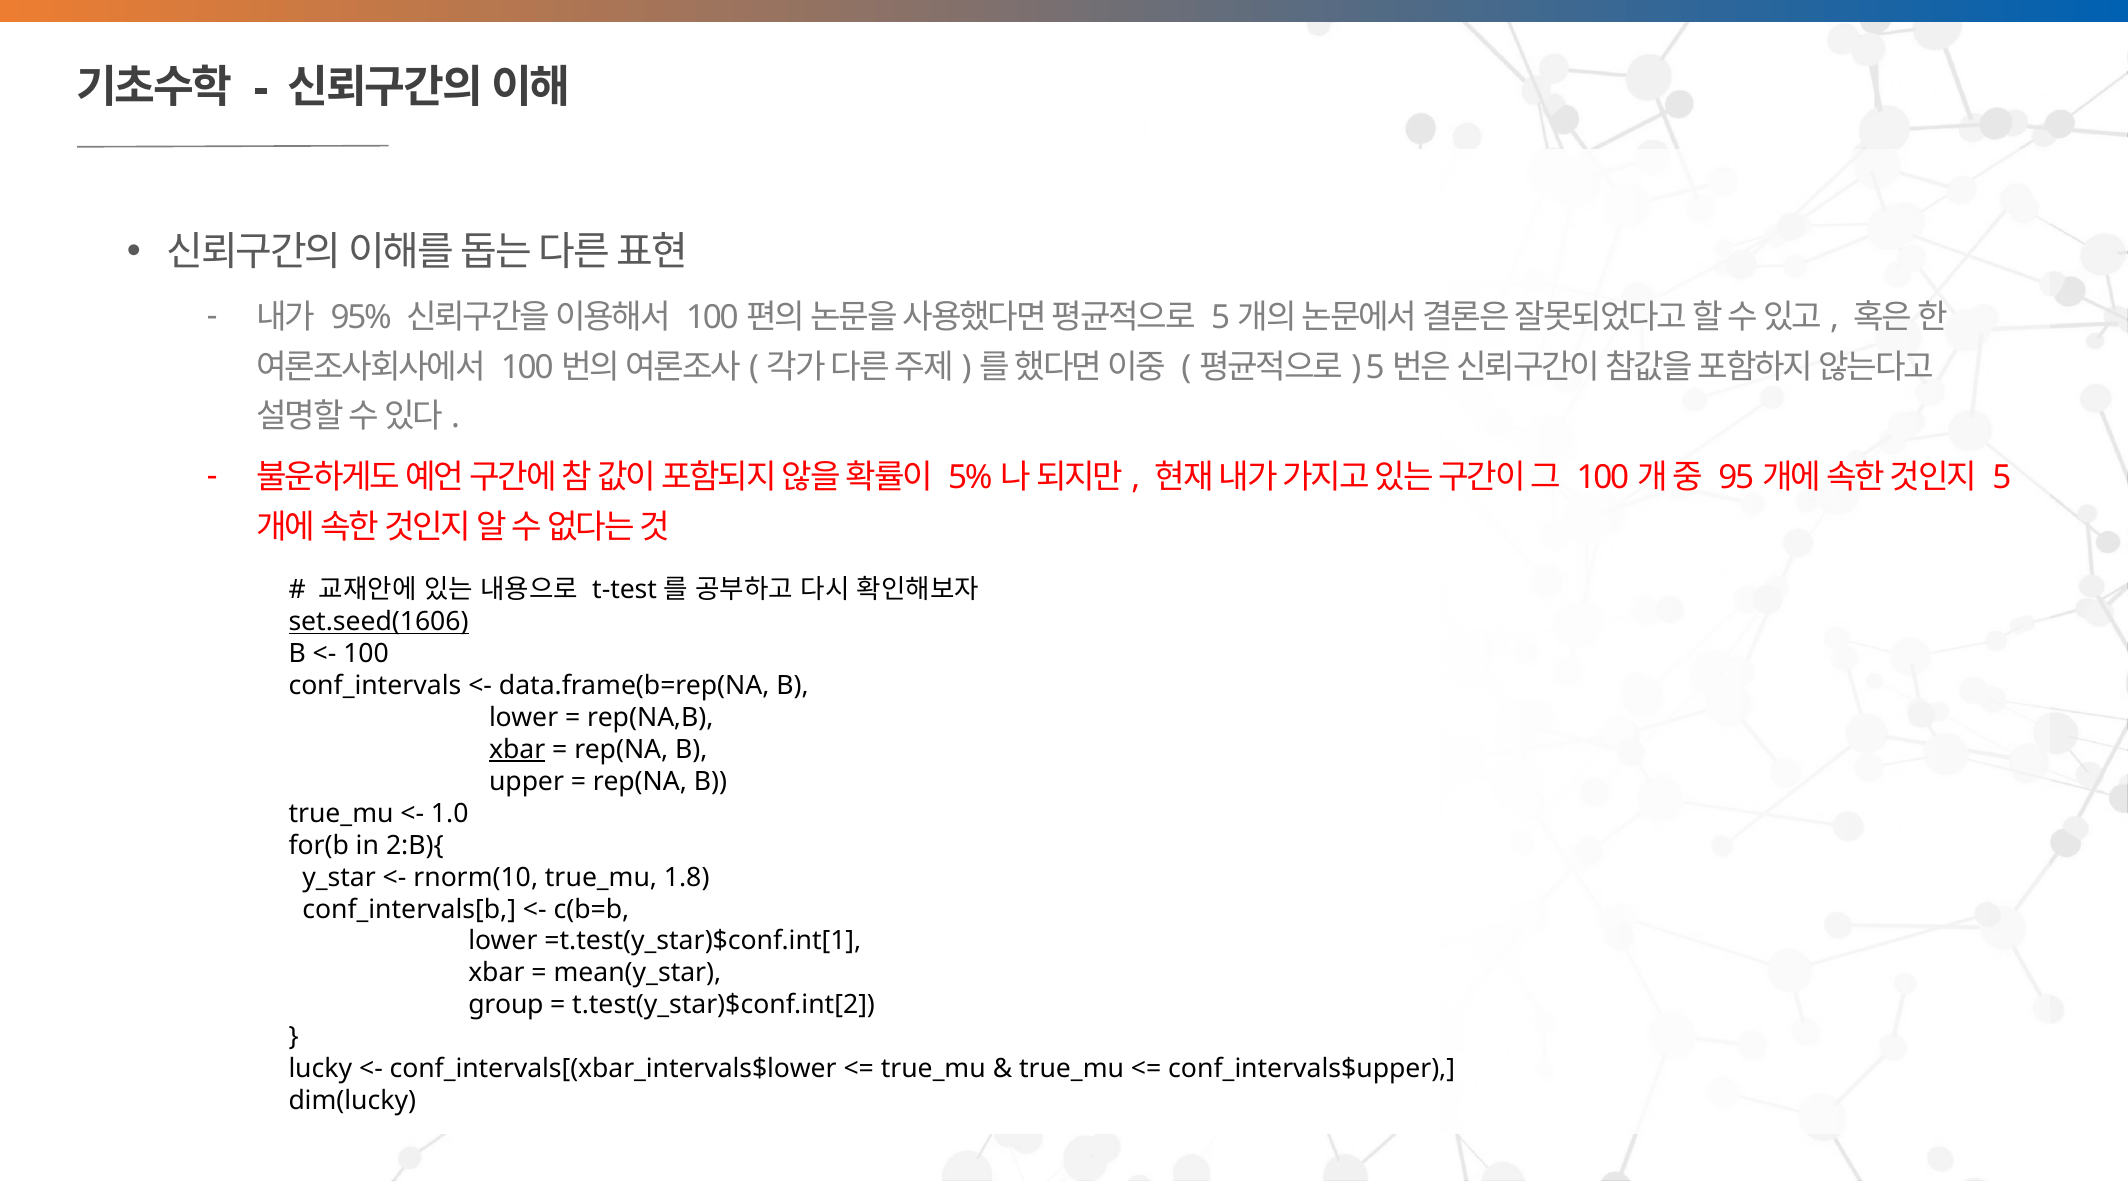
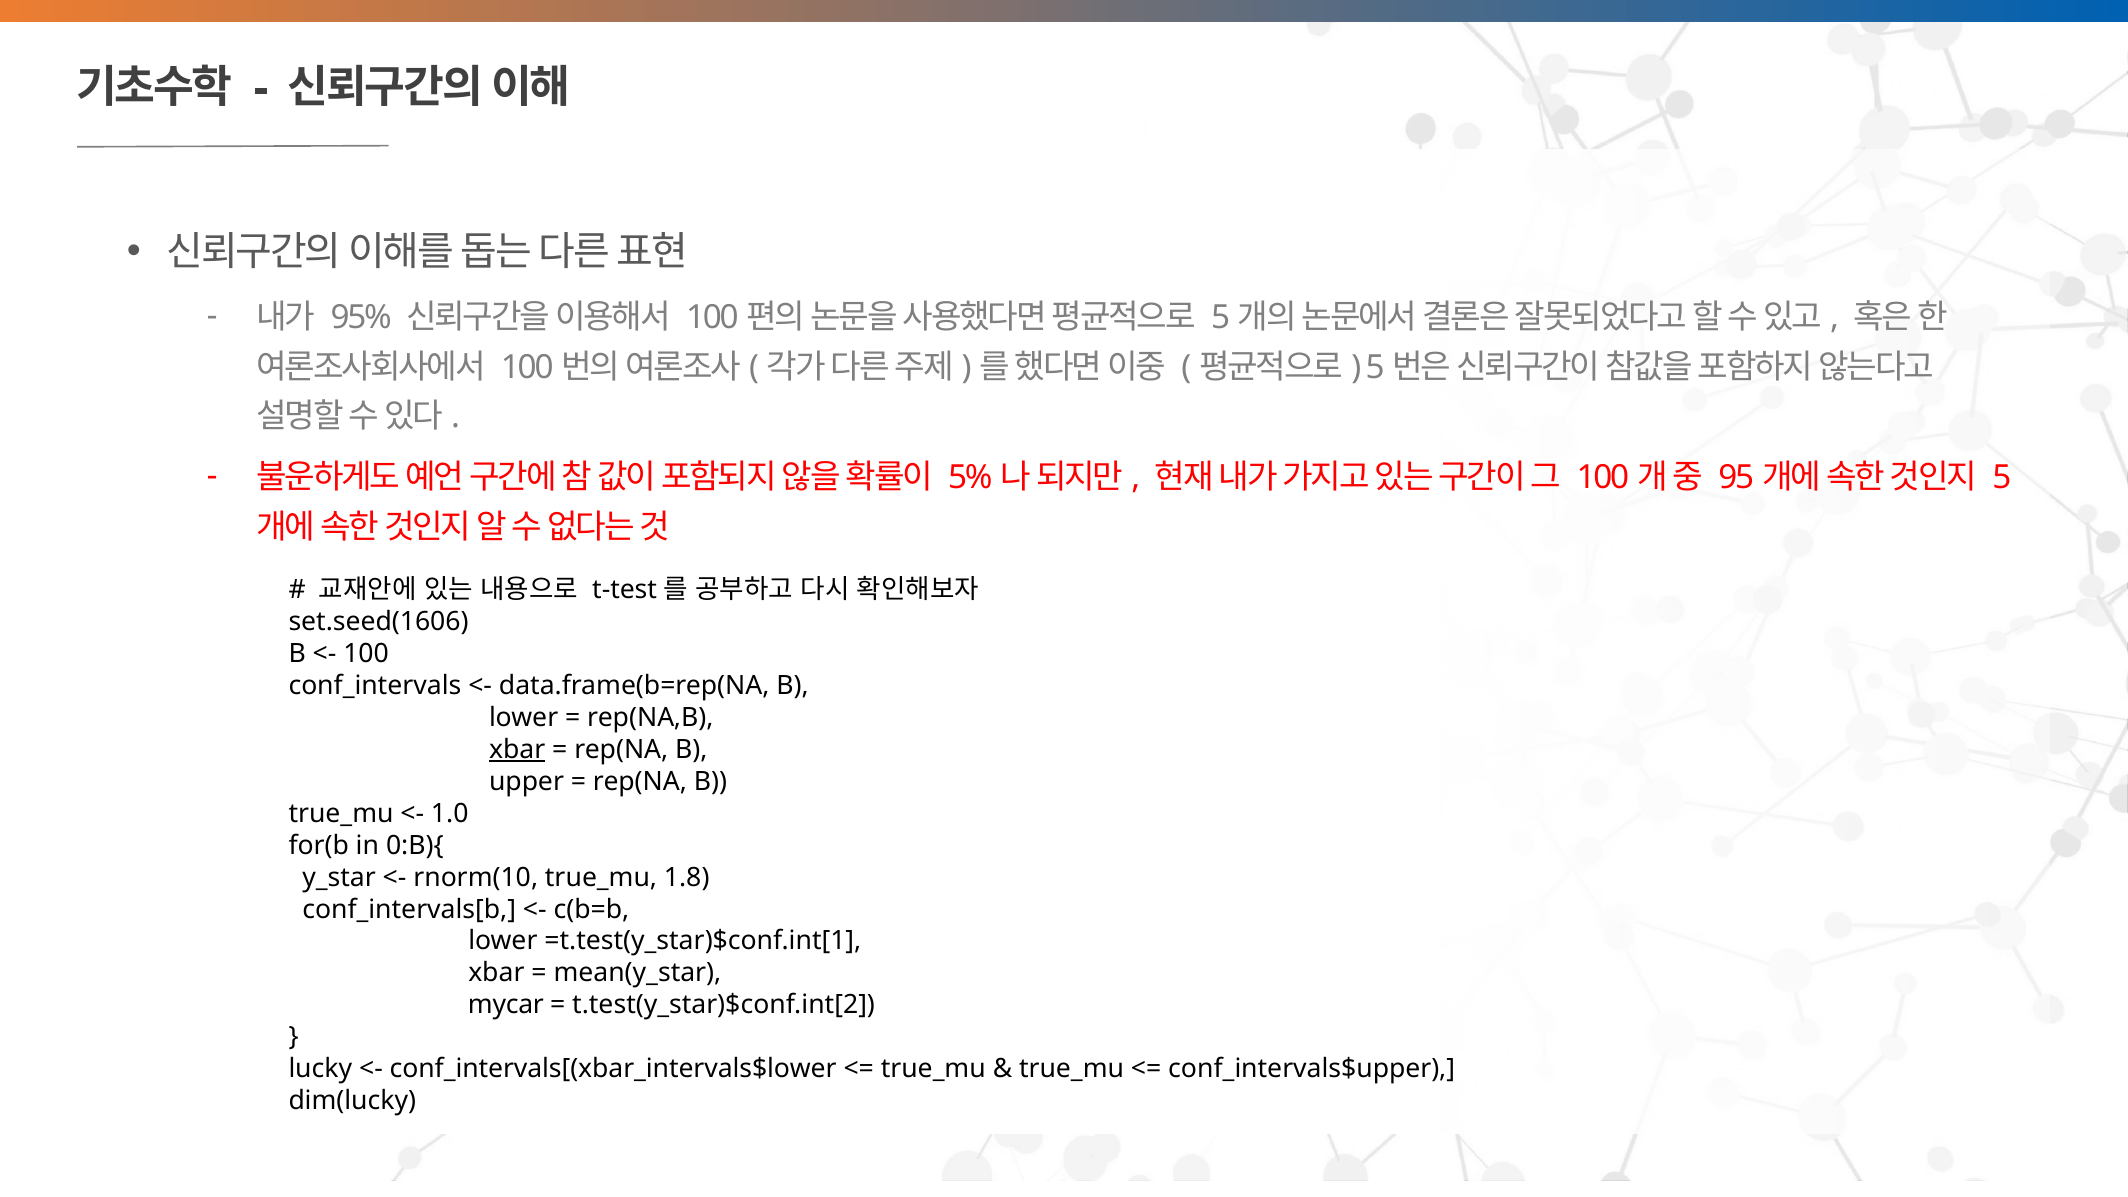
set.seed(1606 underline: present -> none (379, 622)
2:B){: 2:B){ -> 0:B){ (415, 845)
group: group -> mycar (506, 1005)
